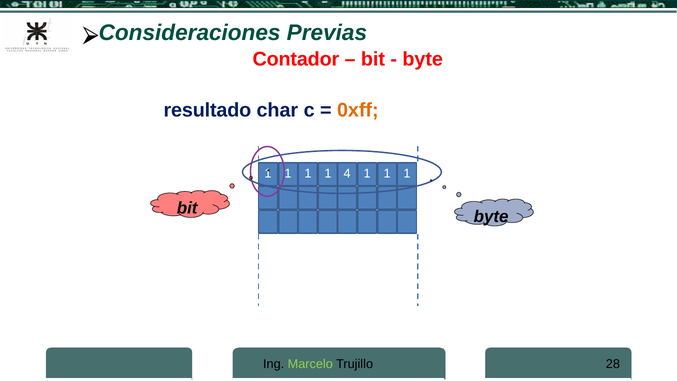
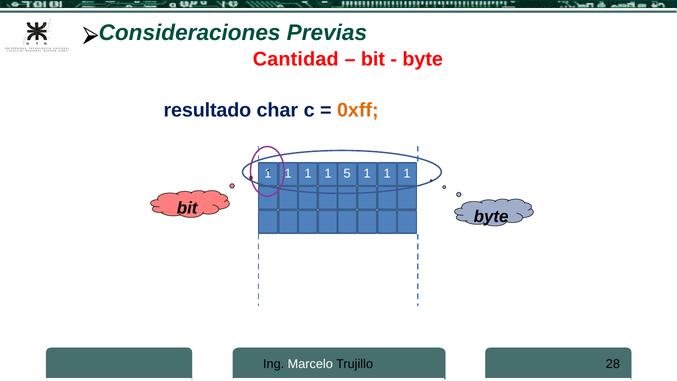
Contador: Contador -> Cantidad (296, 59)
4: 4 -> 5 (347, 173)
Marcelo colour: light green -> white (310, 364)
